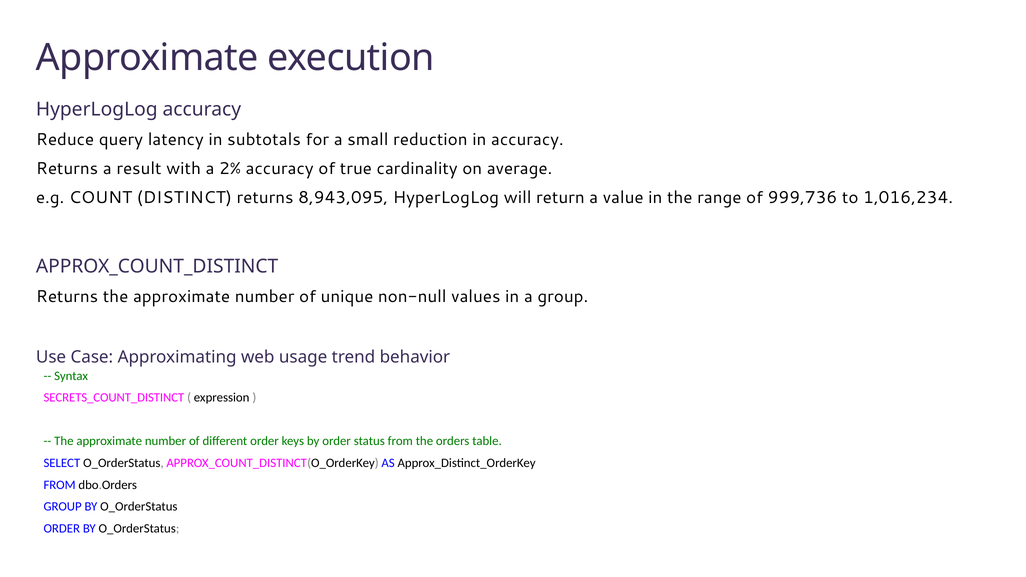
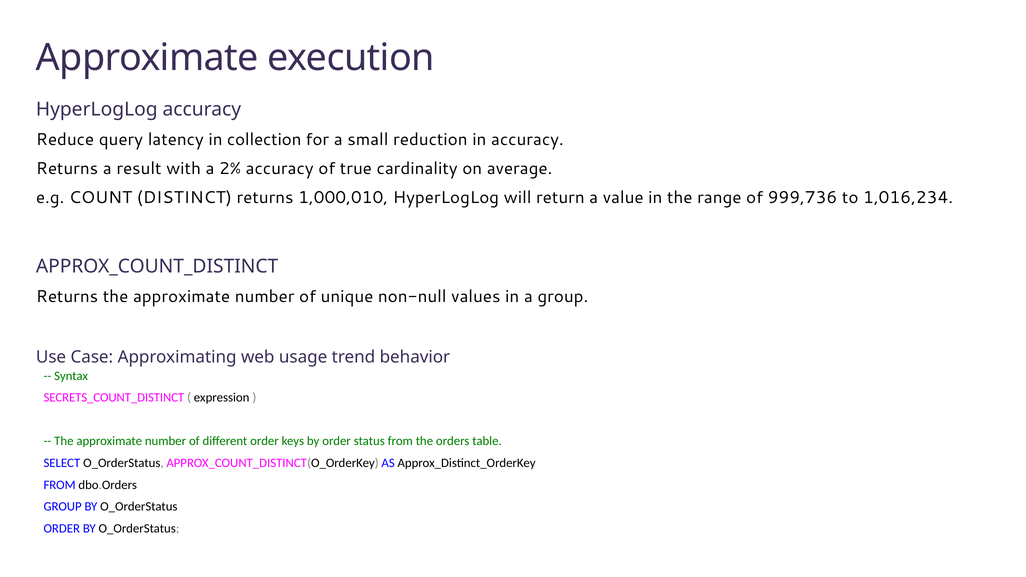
subtotals: subtotals -> collection (264, 140)
8,943,095: 8,943,095 -> 1,000,010 (343, 198)
